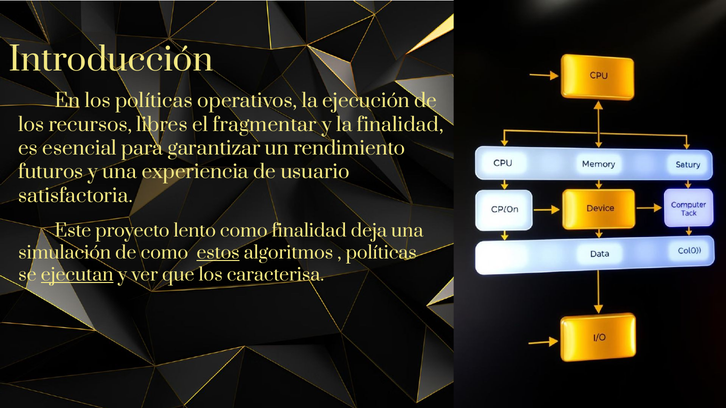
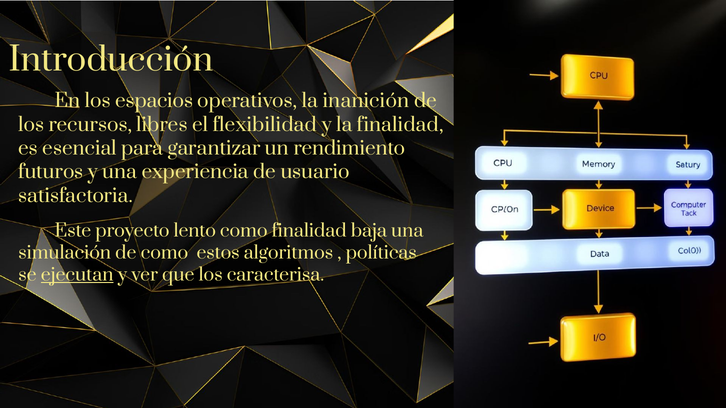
los políticas: políticas -> espacios (154, 101)
ejecución: ejecución -> inanición (366, 101)
fragmentar: fragmentar -> flexibilidad (265, 125)
deja: deja -> baja (369, 231)
estos underline: present -> none (218, 253)
